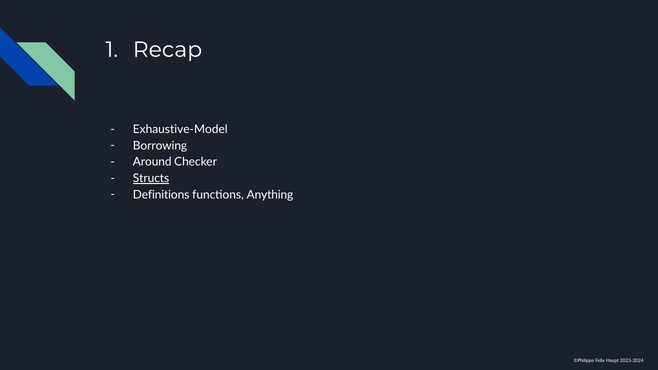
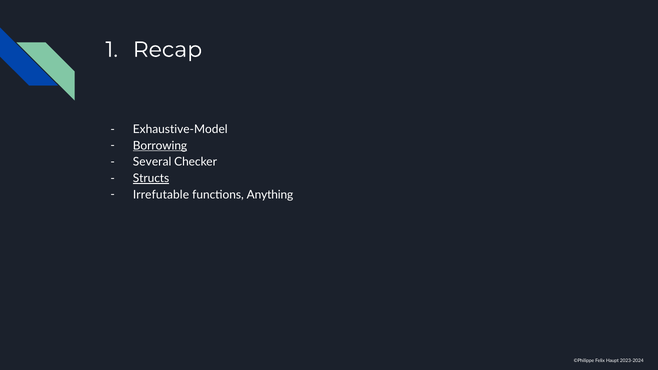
Borrowing underline: none -> present (160, 146)
Around: Around -> Several (152, 162)
Definitions: Definitions -> Irrefutable (161, 195)
